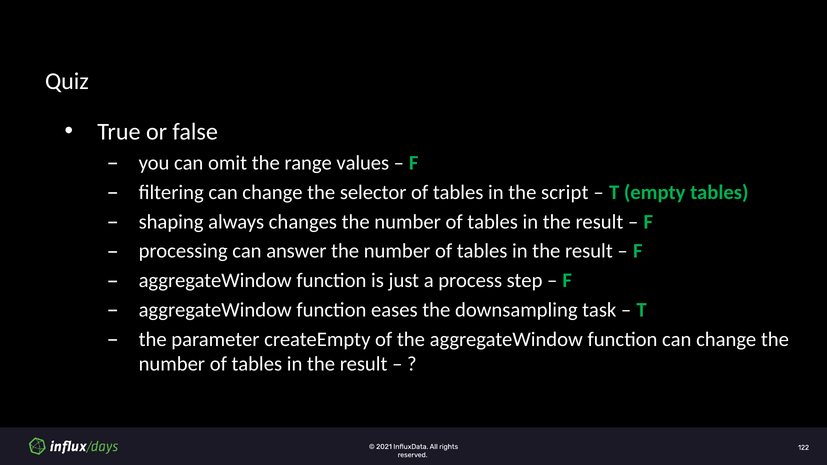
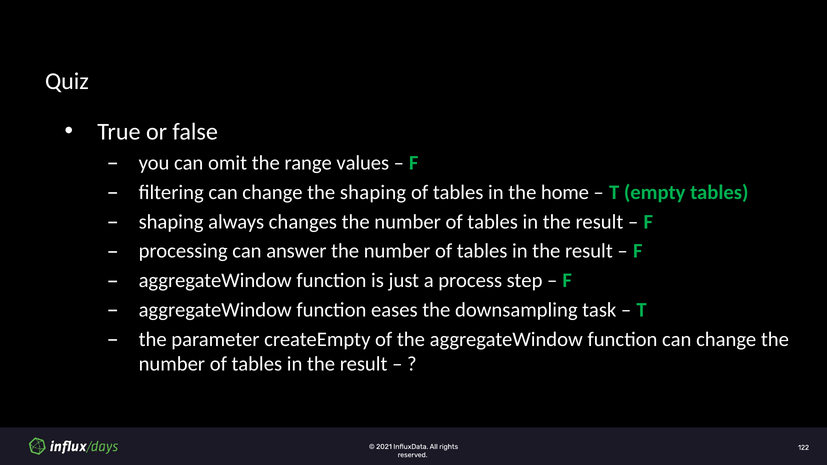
the selector: selector -> shaping (373, 192)
script: script -> home (565, 192)
